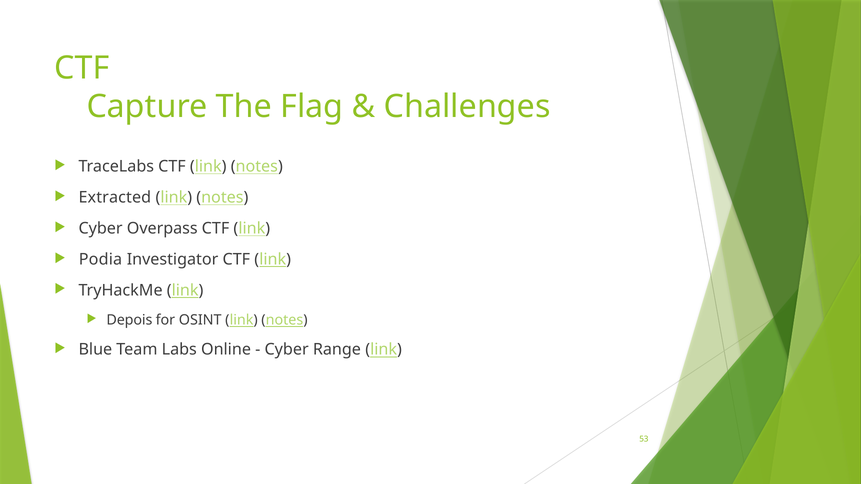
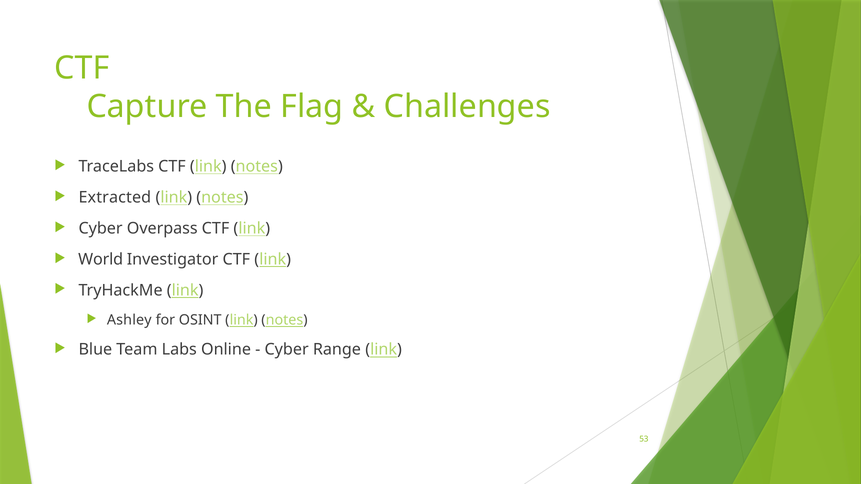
Podia: Podia -> World (101, 259)
Depois: Depois -> Ashley (129, 320)
